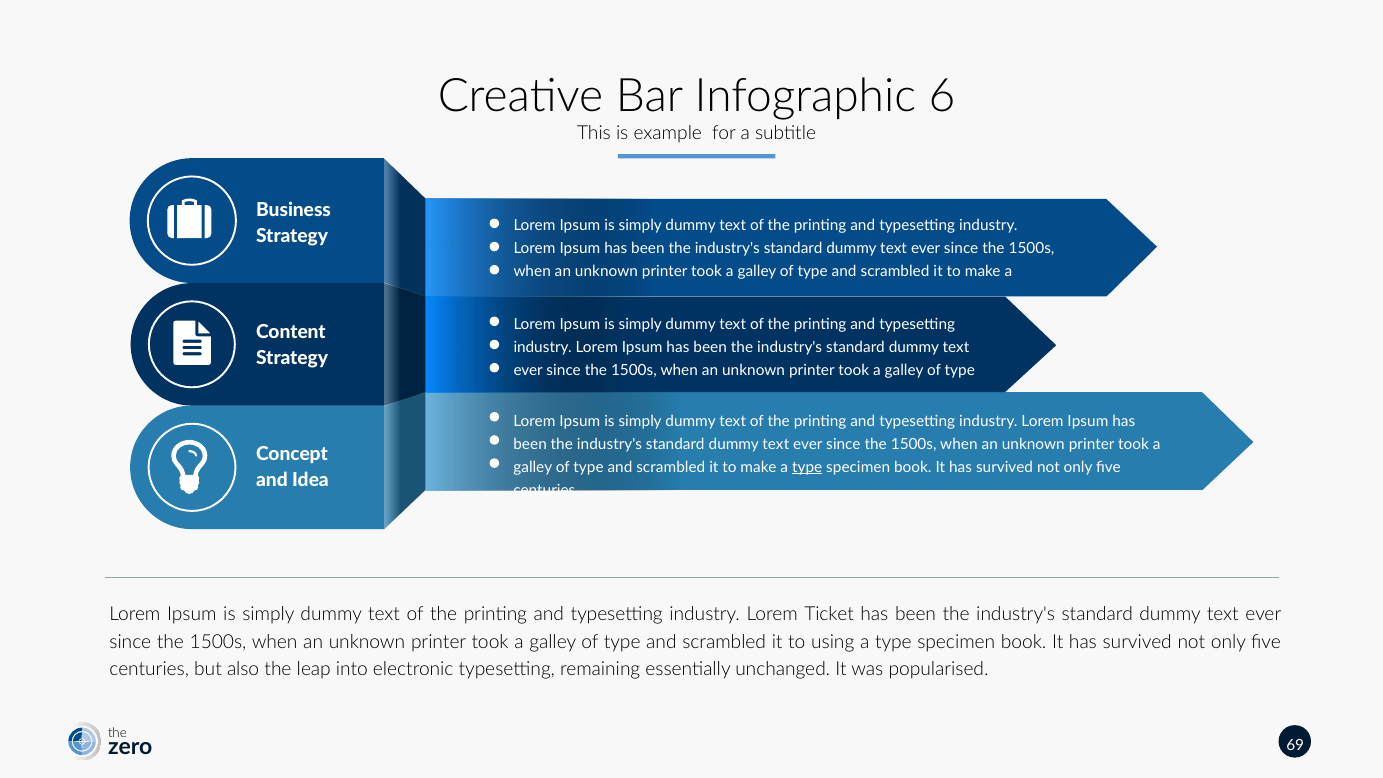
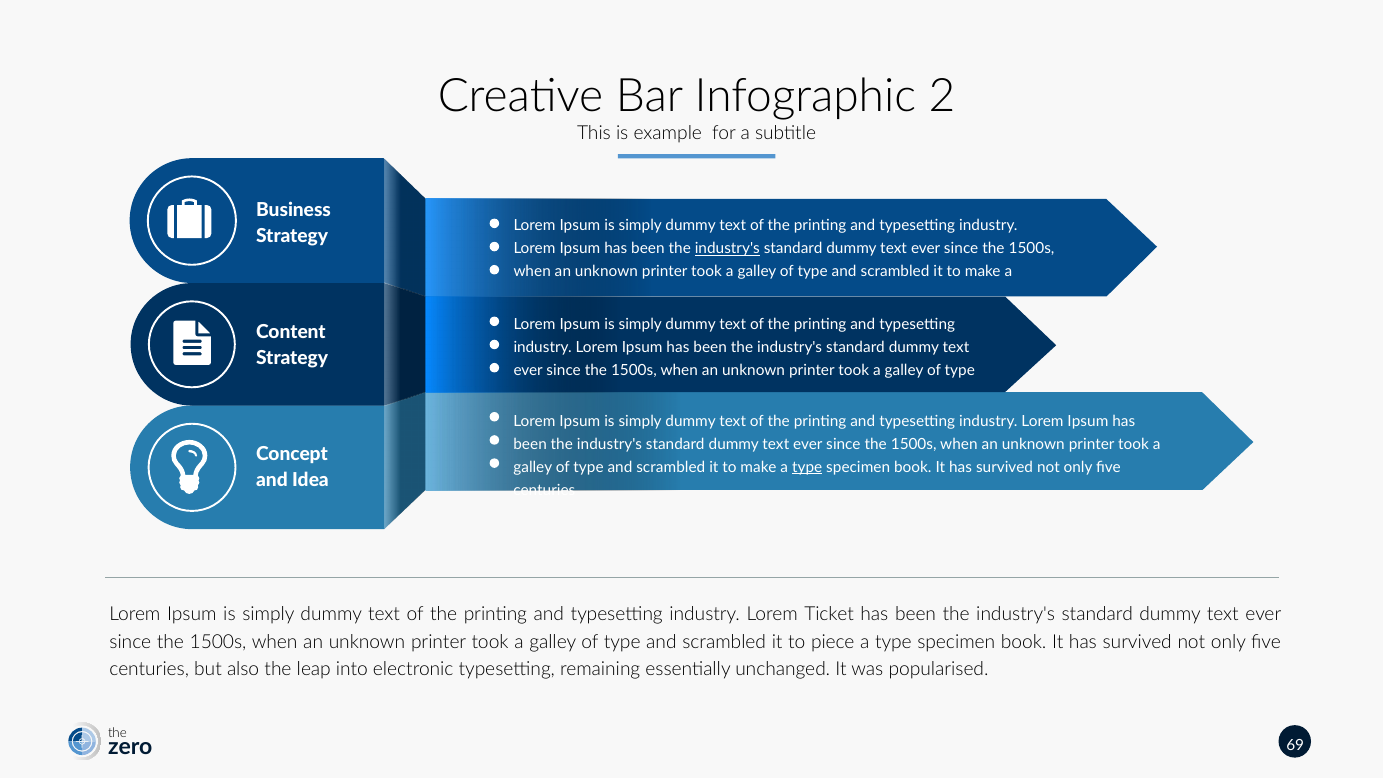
6: 6 -> 2 (942, 96)
industry's underline: none -> present (727, 249)
using: using -> piece (833, 642)
